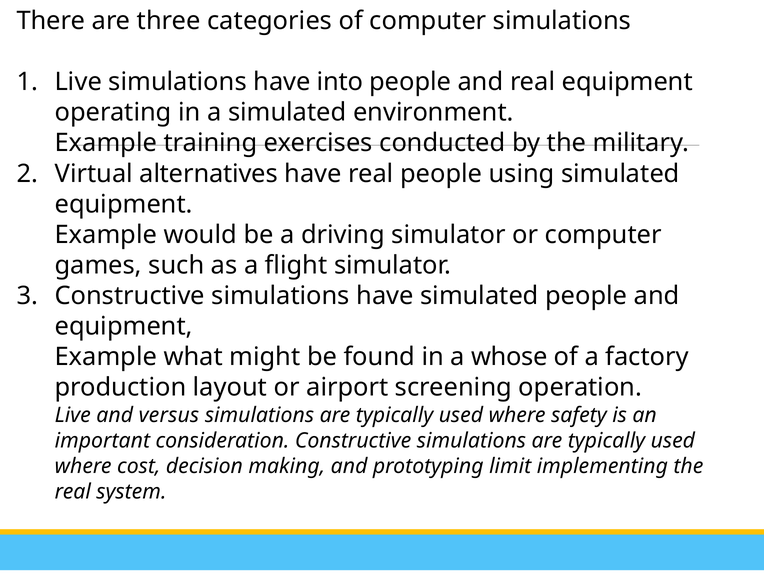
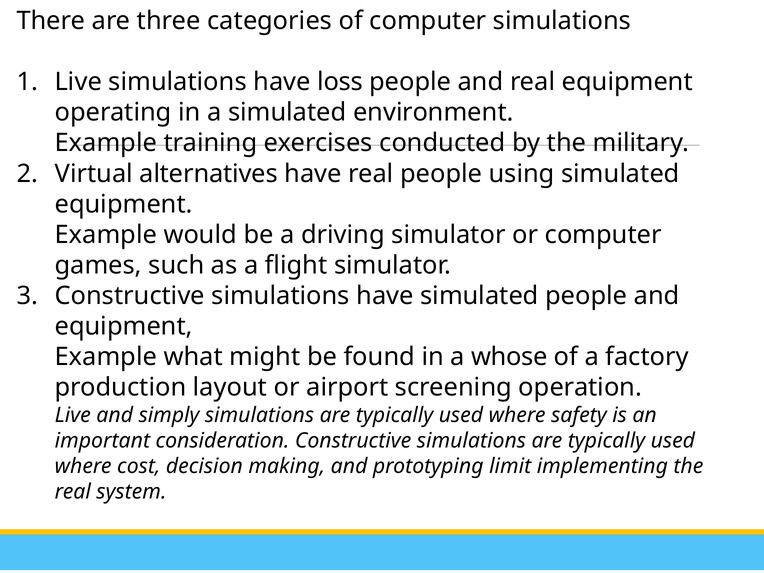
into: into -> loss (340, 82)
versus: versus -> simply (169, 415)
